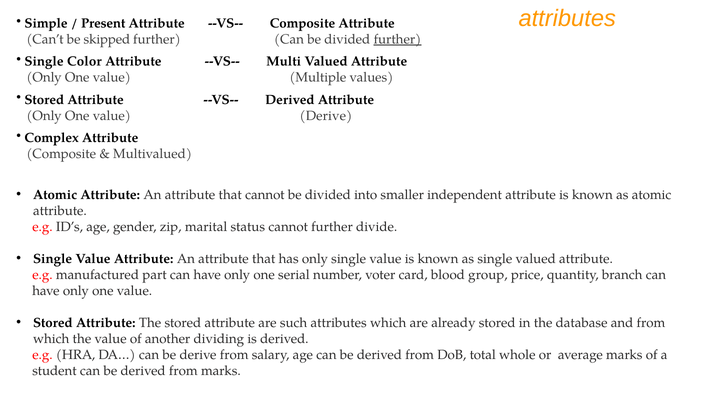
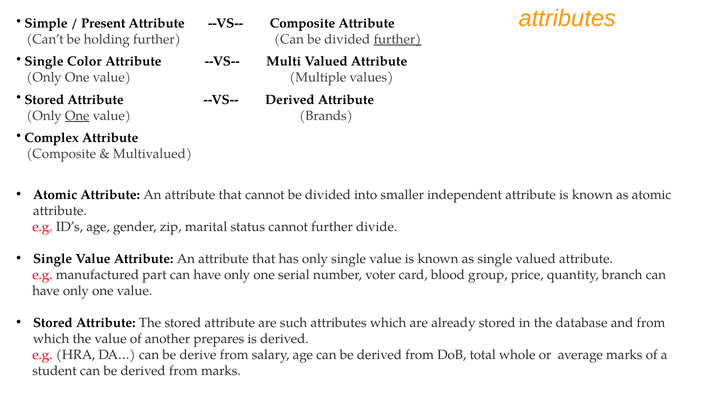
skipped: skipped -> holding (107, 39)
One underline: none -> present (77, 116)
value Derive: Derive -> Brands (326, 116)
dividing: dividing -> prepares (219, 338)
